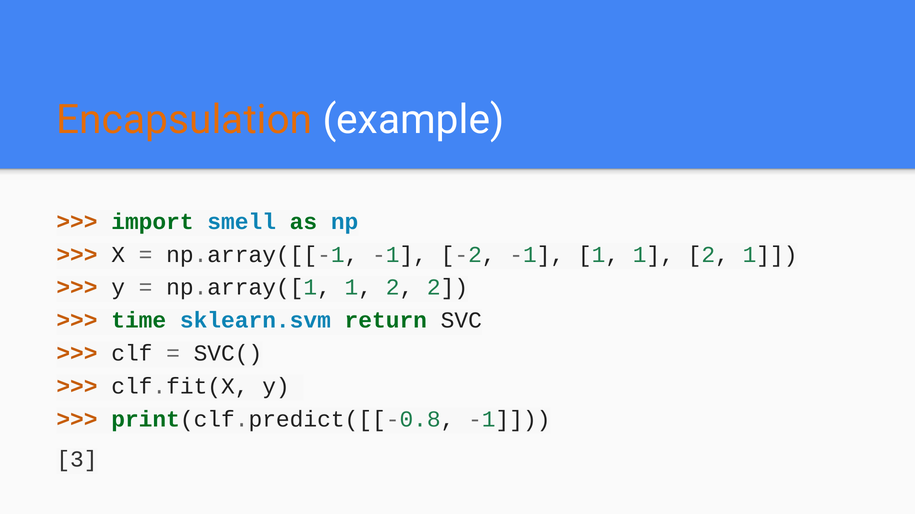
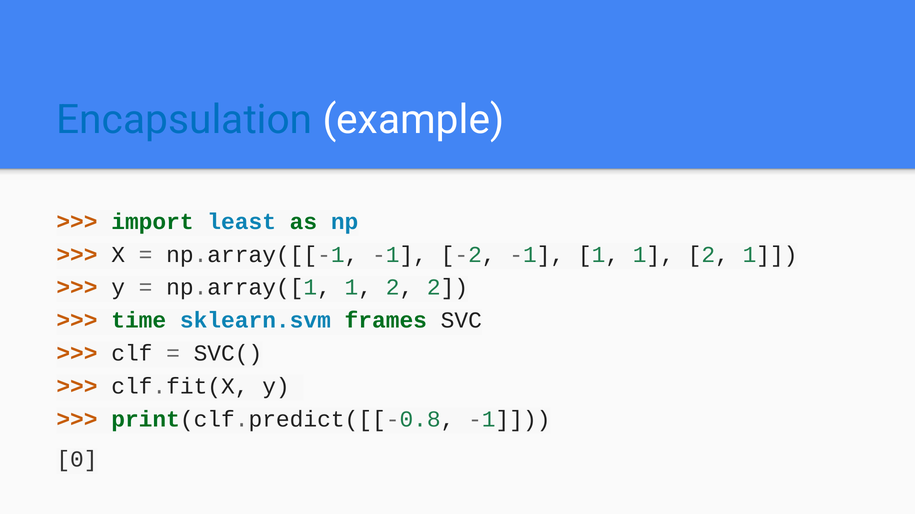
Encapsulation colour: orange -> blue (184, 120)
smell: smell -> least (242, 222)
return: return -> frames (386, 321)
3: 3 -> 0 (77, 460)
